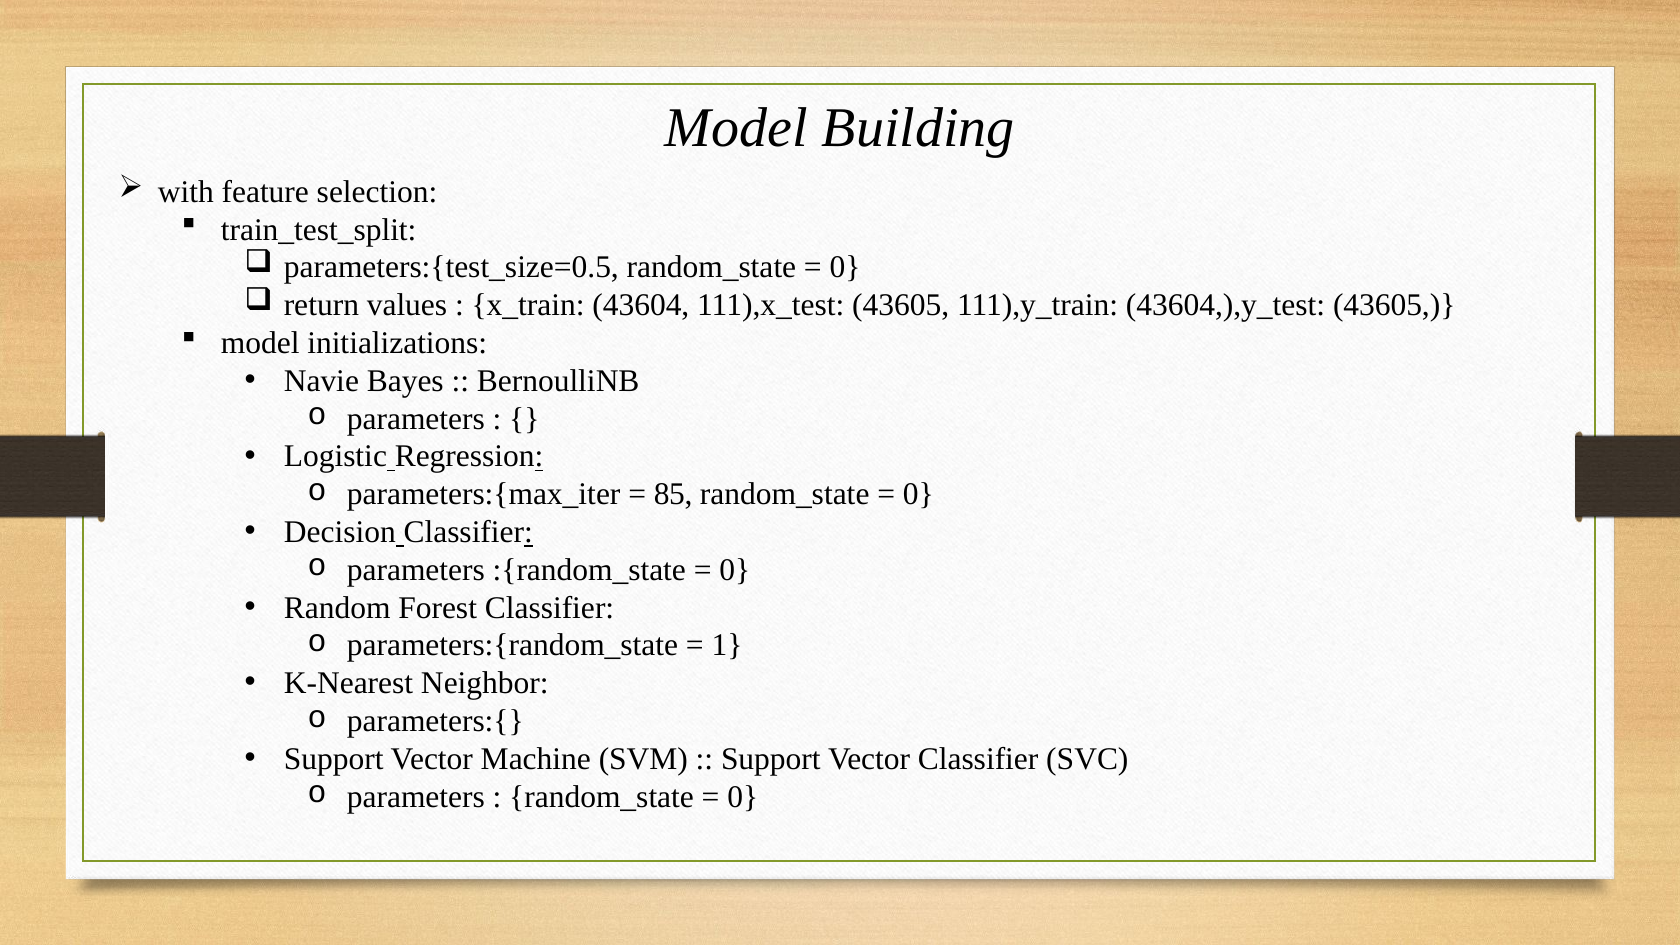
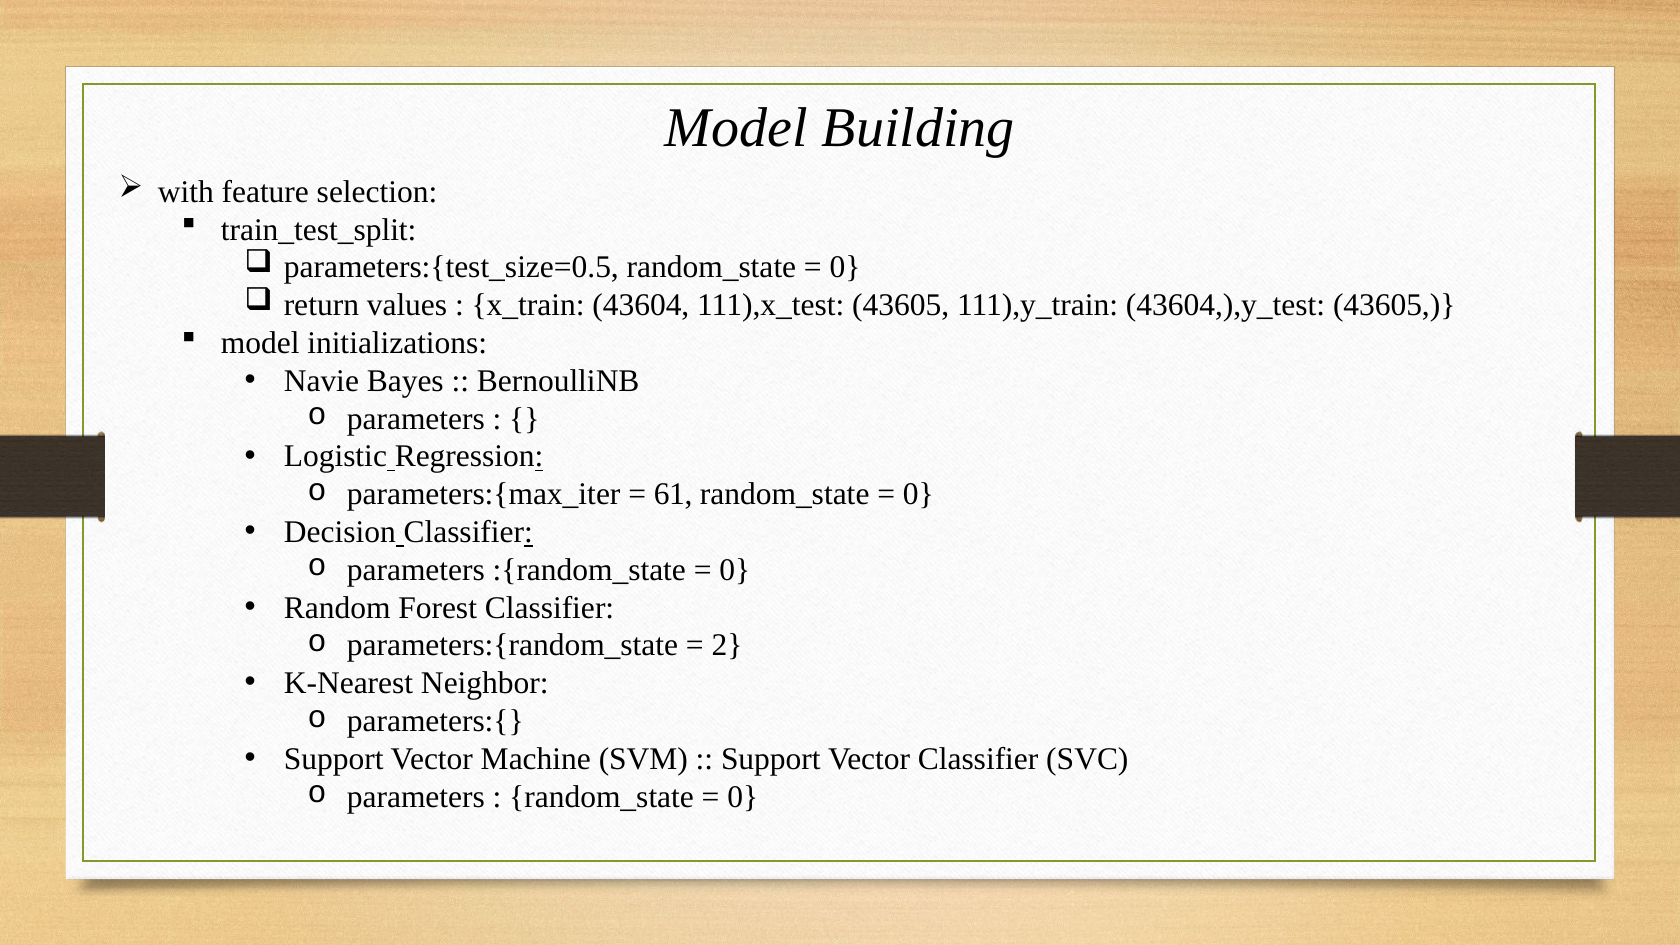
85: 85 -> 61 (673, 494)
1: 1 -> 2 (727, 645)
